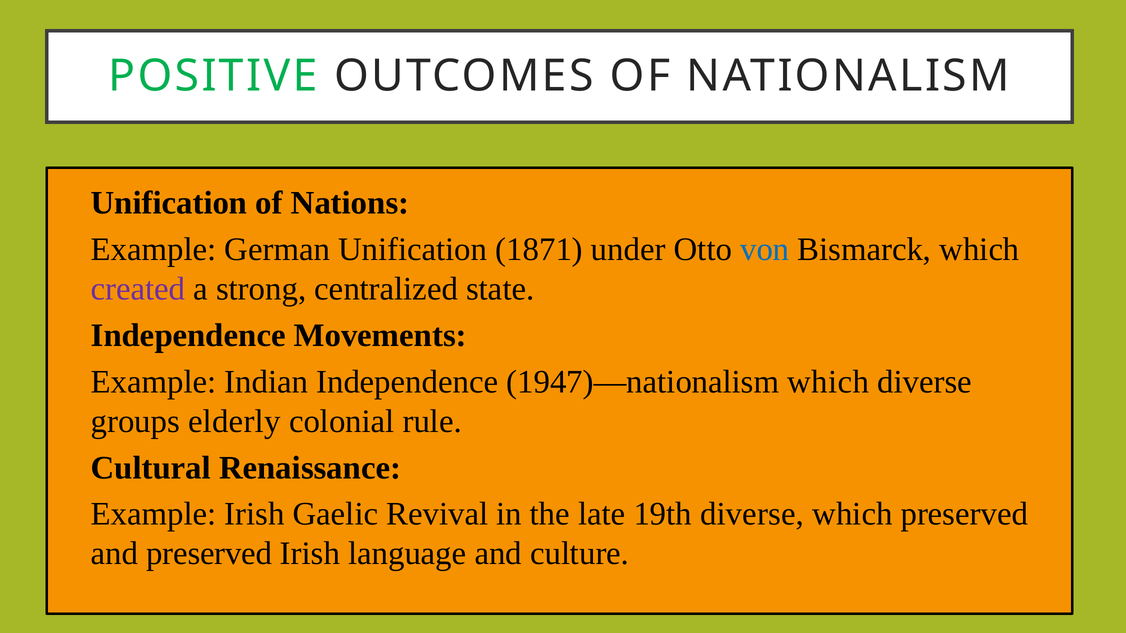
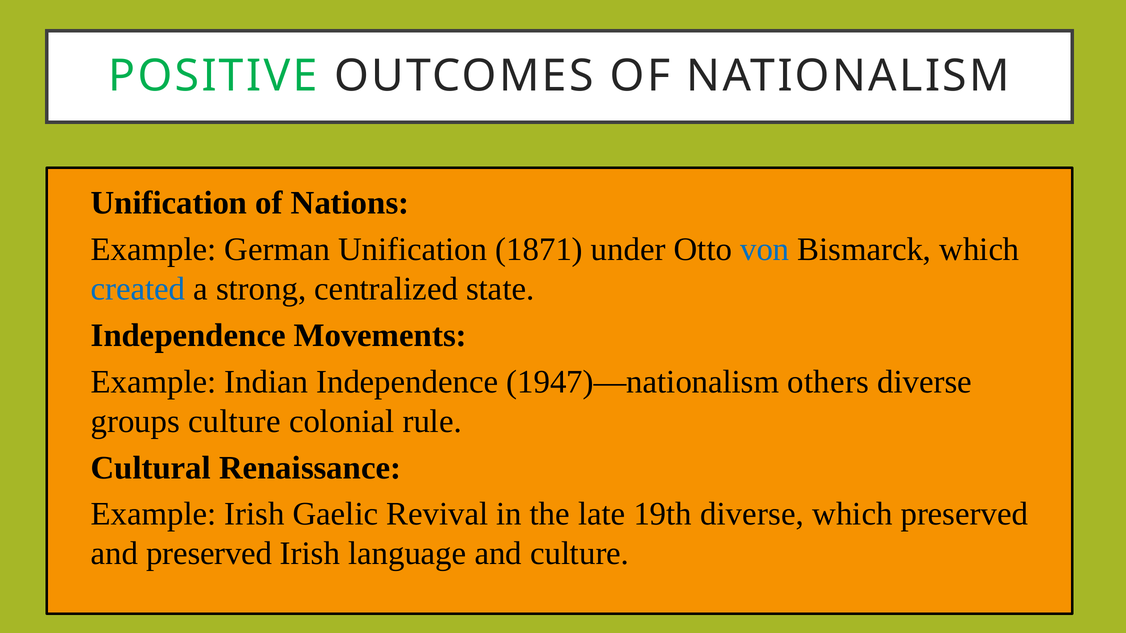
created colour: purple -> blue (138, 289)
1947)—nationalism which: which -> others (828, 382)
groups elderly: elderly -> culture (234, 421)
